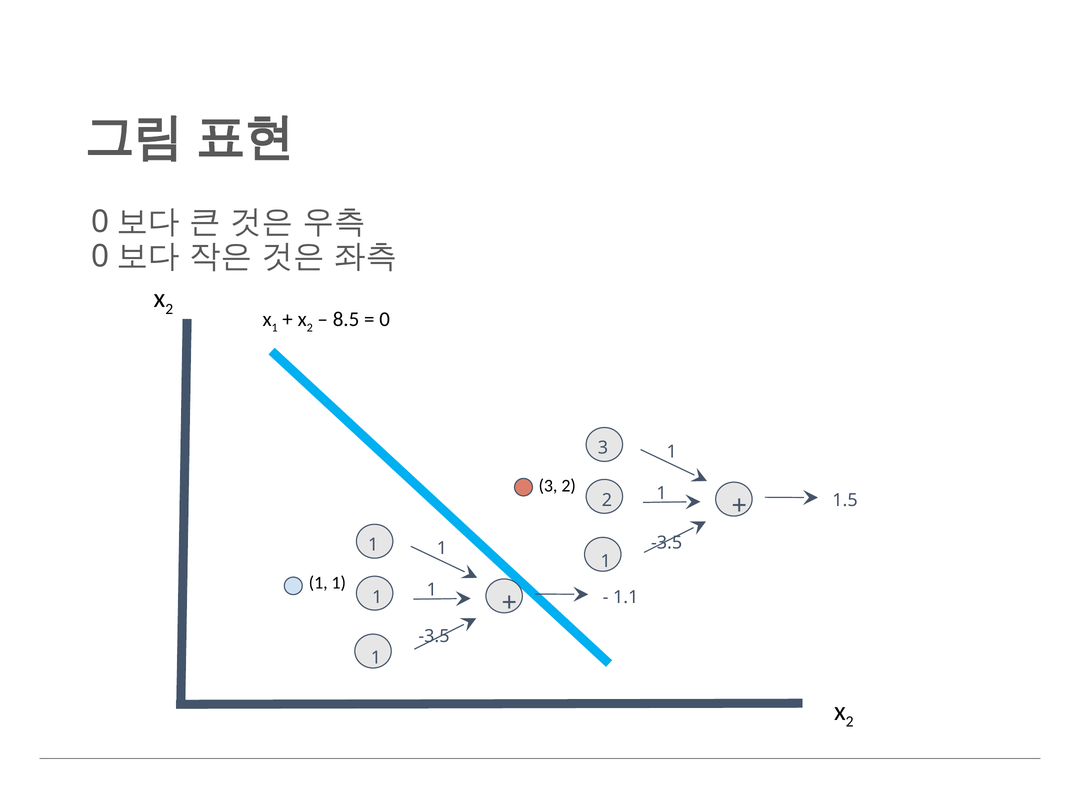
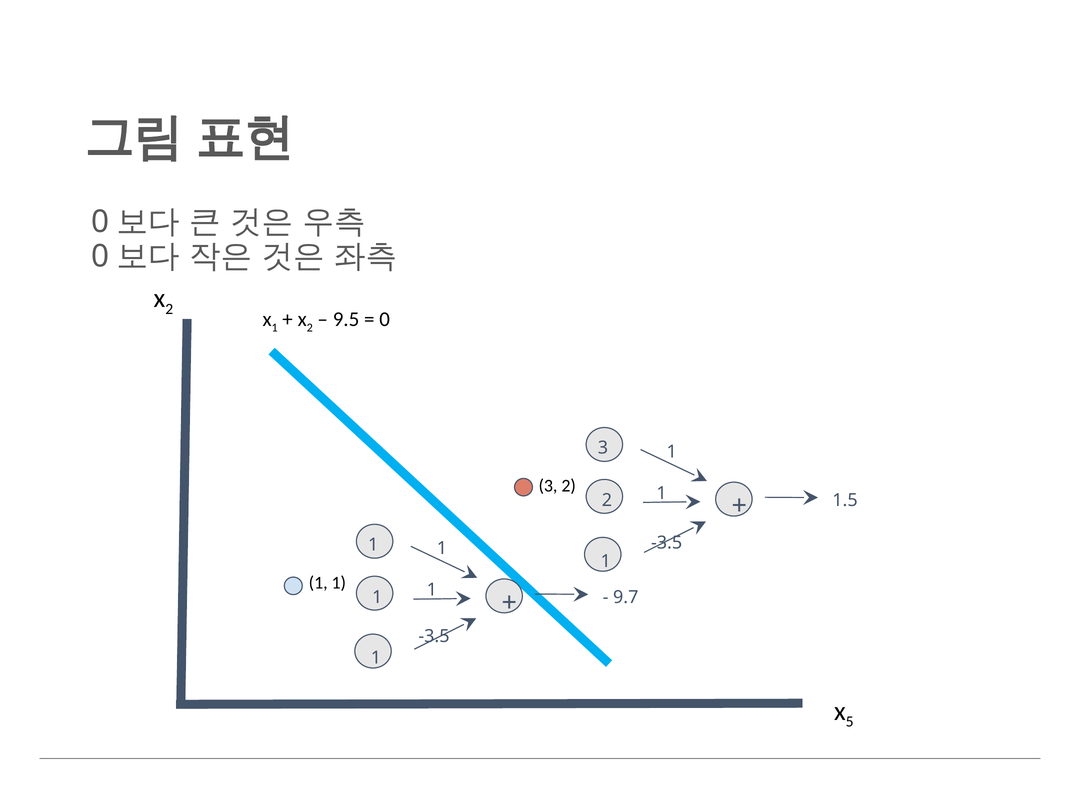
8.5: 8.5 -> 9.5 (346, 320)
1.1: 1.1 -> 9.7 (626, 597)
2: 2 -> 5 (850, 722)
